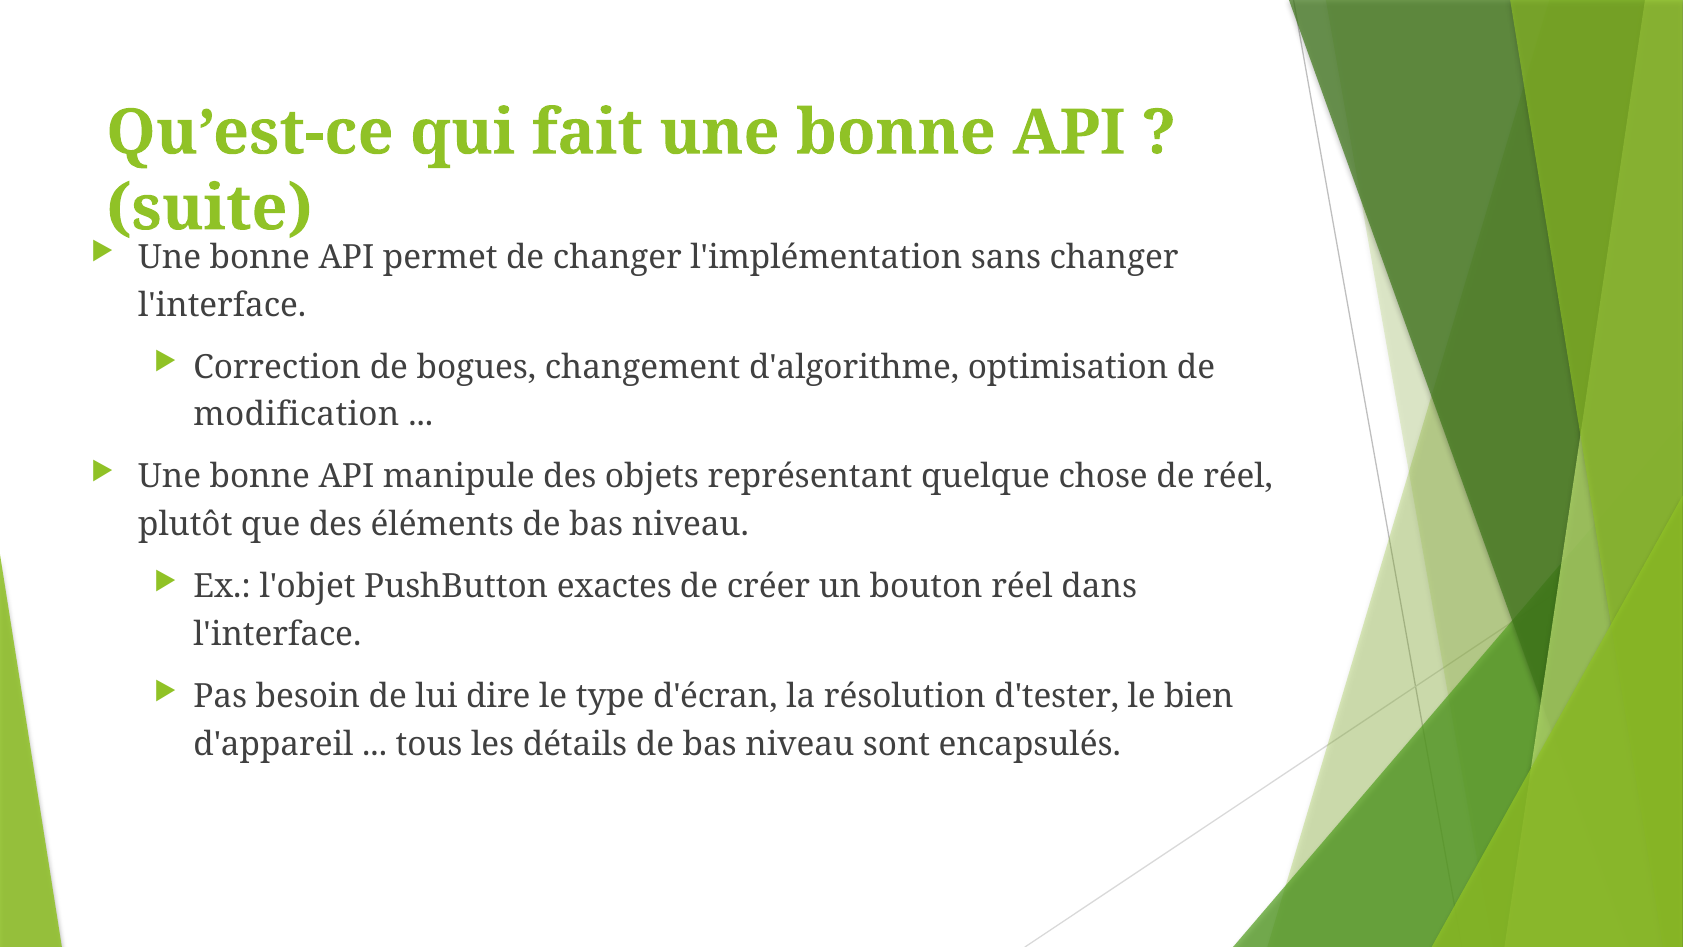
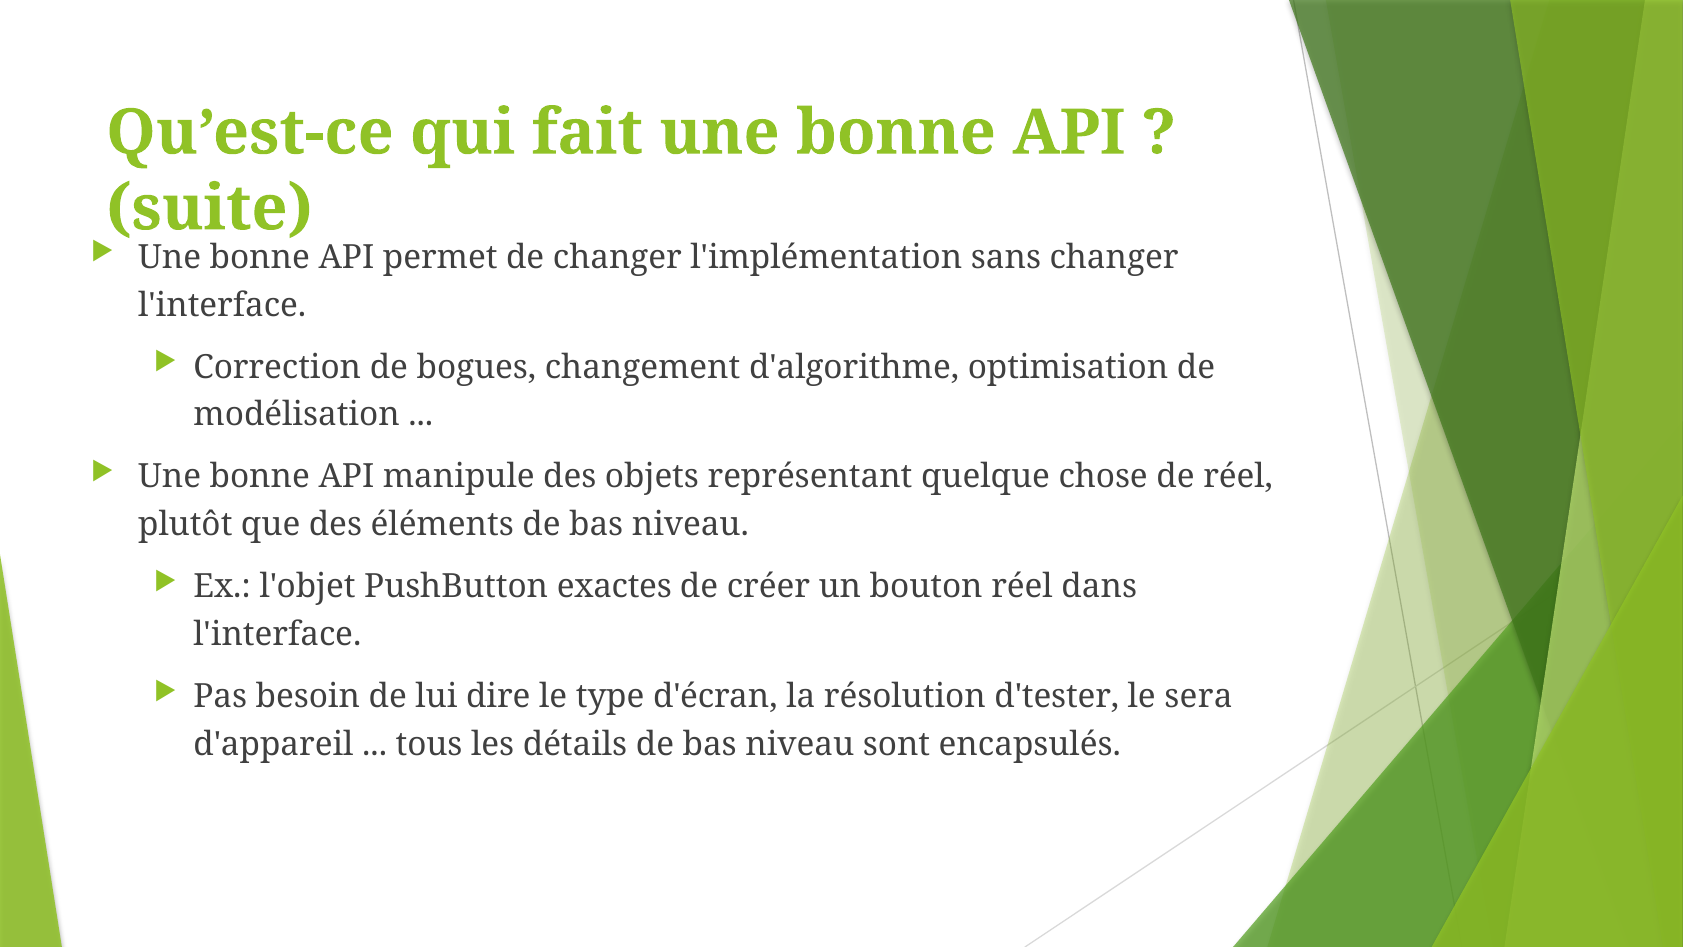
modification: modification -> modélisation (297, 415)
bien: bien -> sera (1198, 696)
